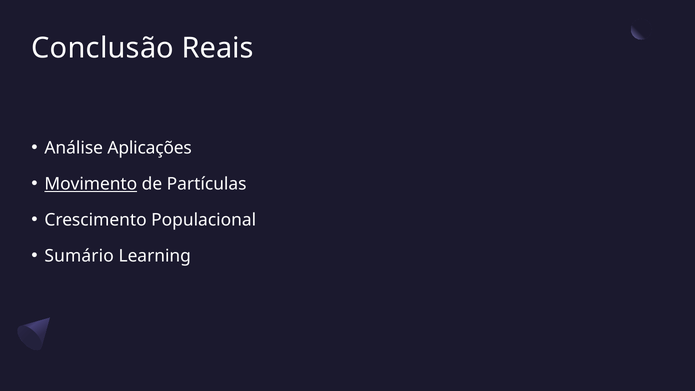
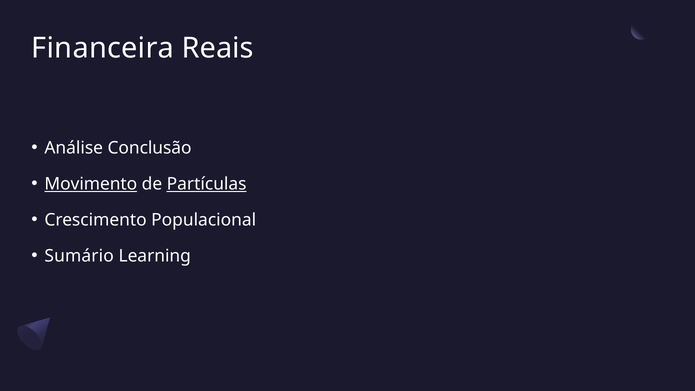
Conclusão: Conclusão -> Financeira (103, 48)
Aplicações: Aplicações -> Conclusão (150, 148)
Partículas underline: none -> present (207, 184)
